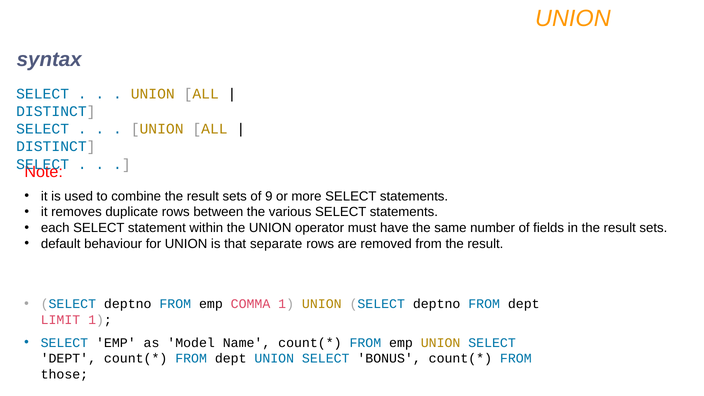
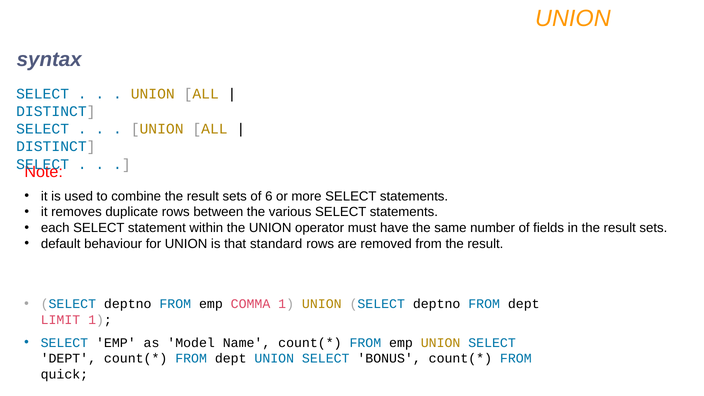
9: 9 -> 6 (269, 196)
separate: separate -> standard (276, 244)
those: those -> quick (64, 374)
